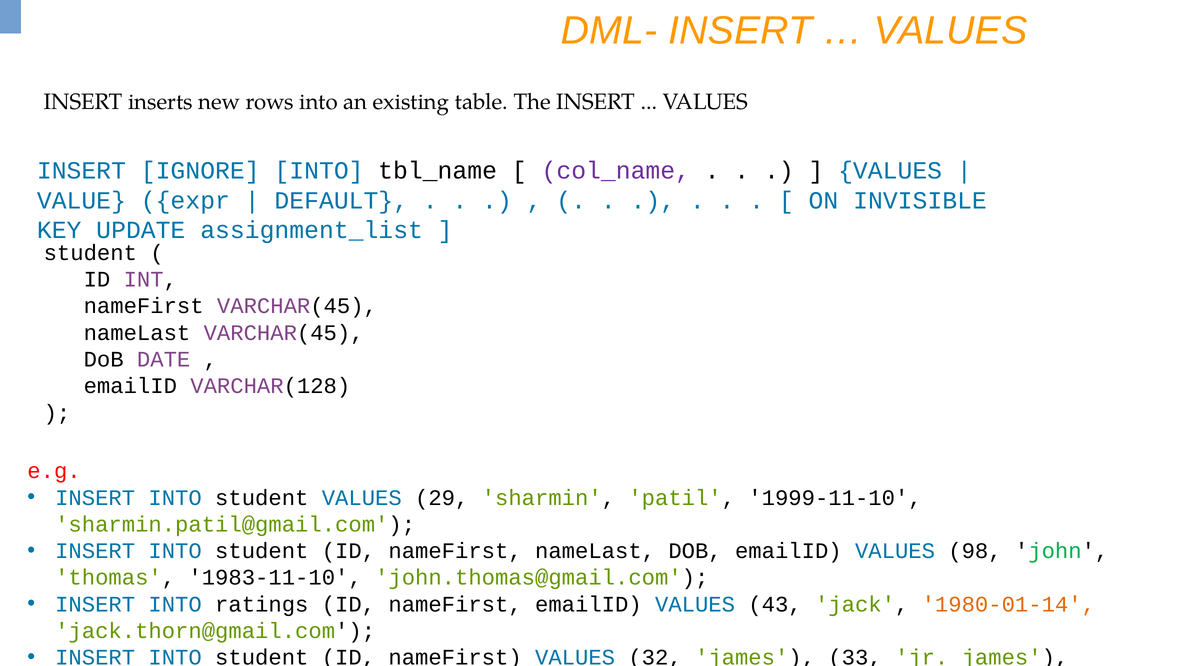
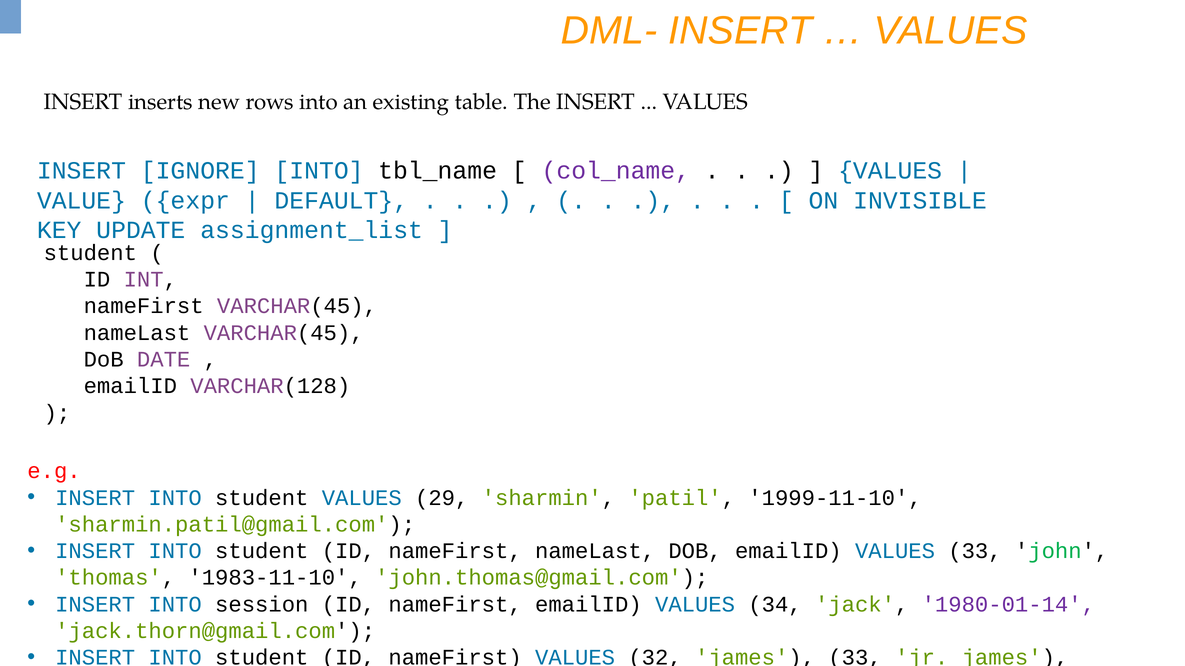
VALUES 98: 98 -> 33 (975, 551)
ratings: ratings -> session (262, 605)
VALUES 43: 43 -> 34 (775, 605)
1980-01-14 colour: orange -> purple (1008, 605)
